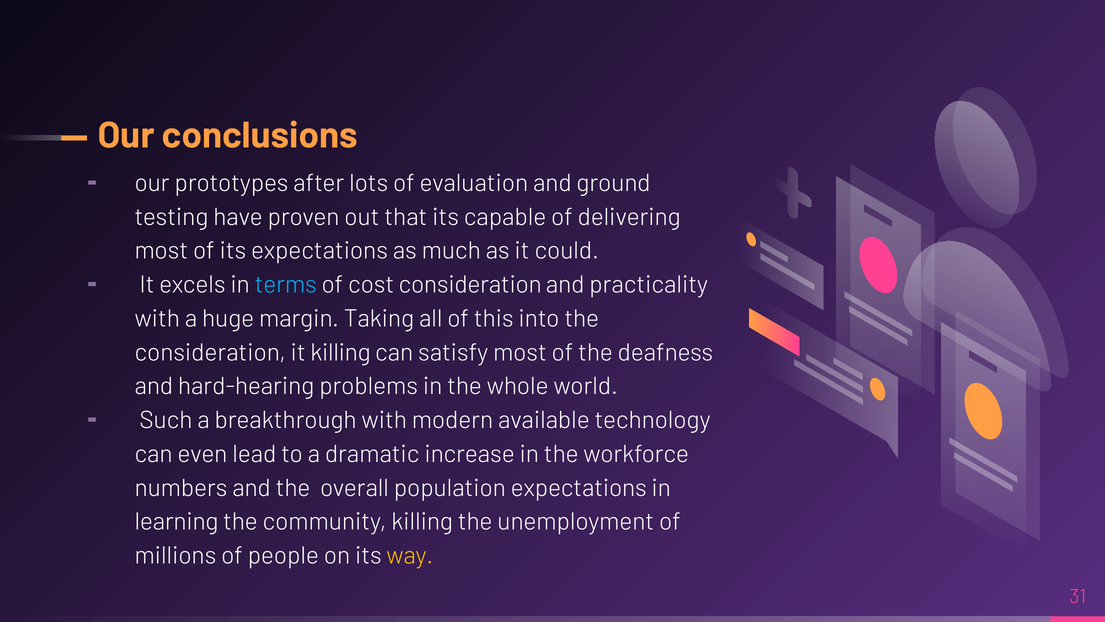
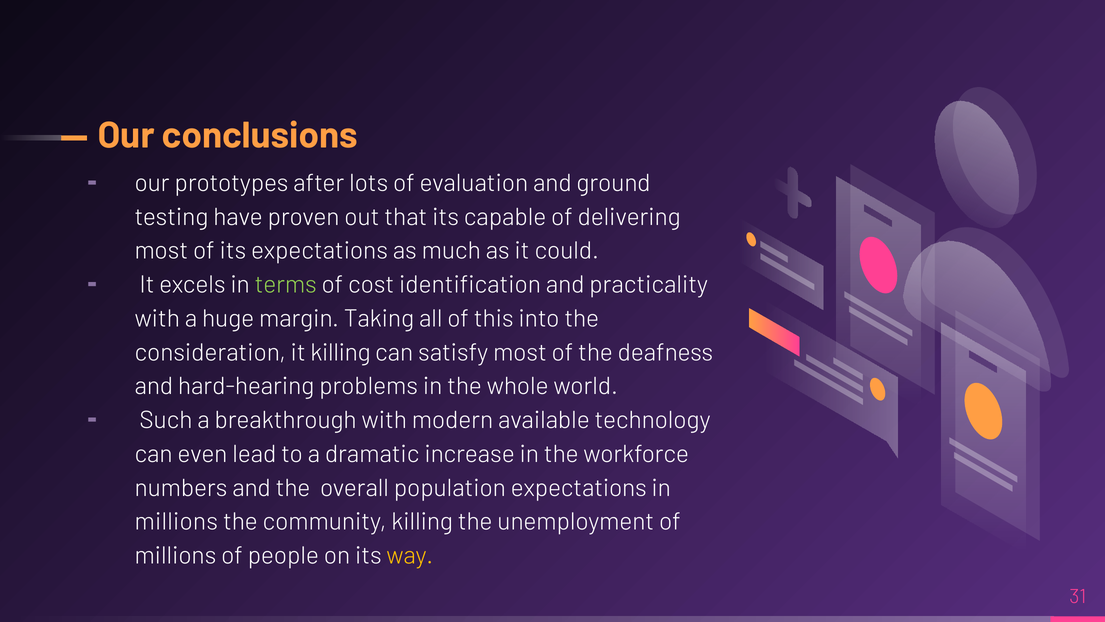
terms colour: light blue -> light green (286, 285)
cost consideration: consideration -> identification (470, 285)
learning: learning -> millions (176, 521)
